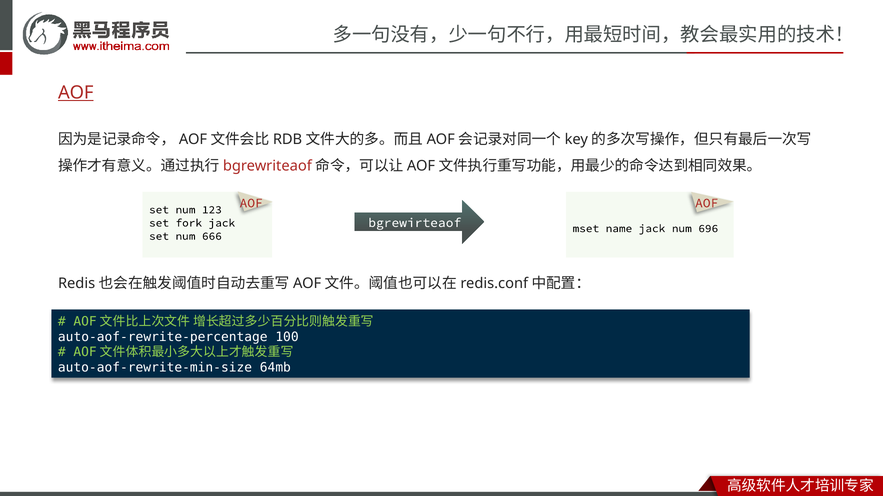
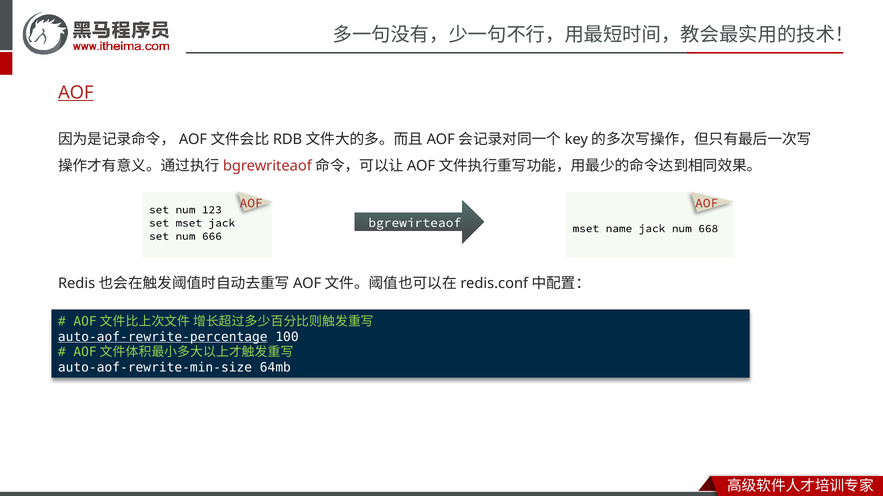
set fork: fork -> mset (189, 223)
696: 696 -> 668 (708, 229)
auto-aof-rewrite-percentage underline: none -> present (163, 337)
